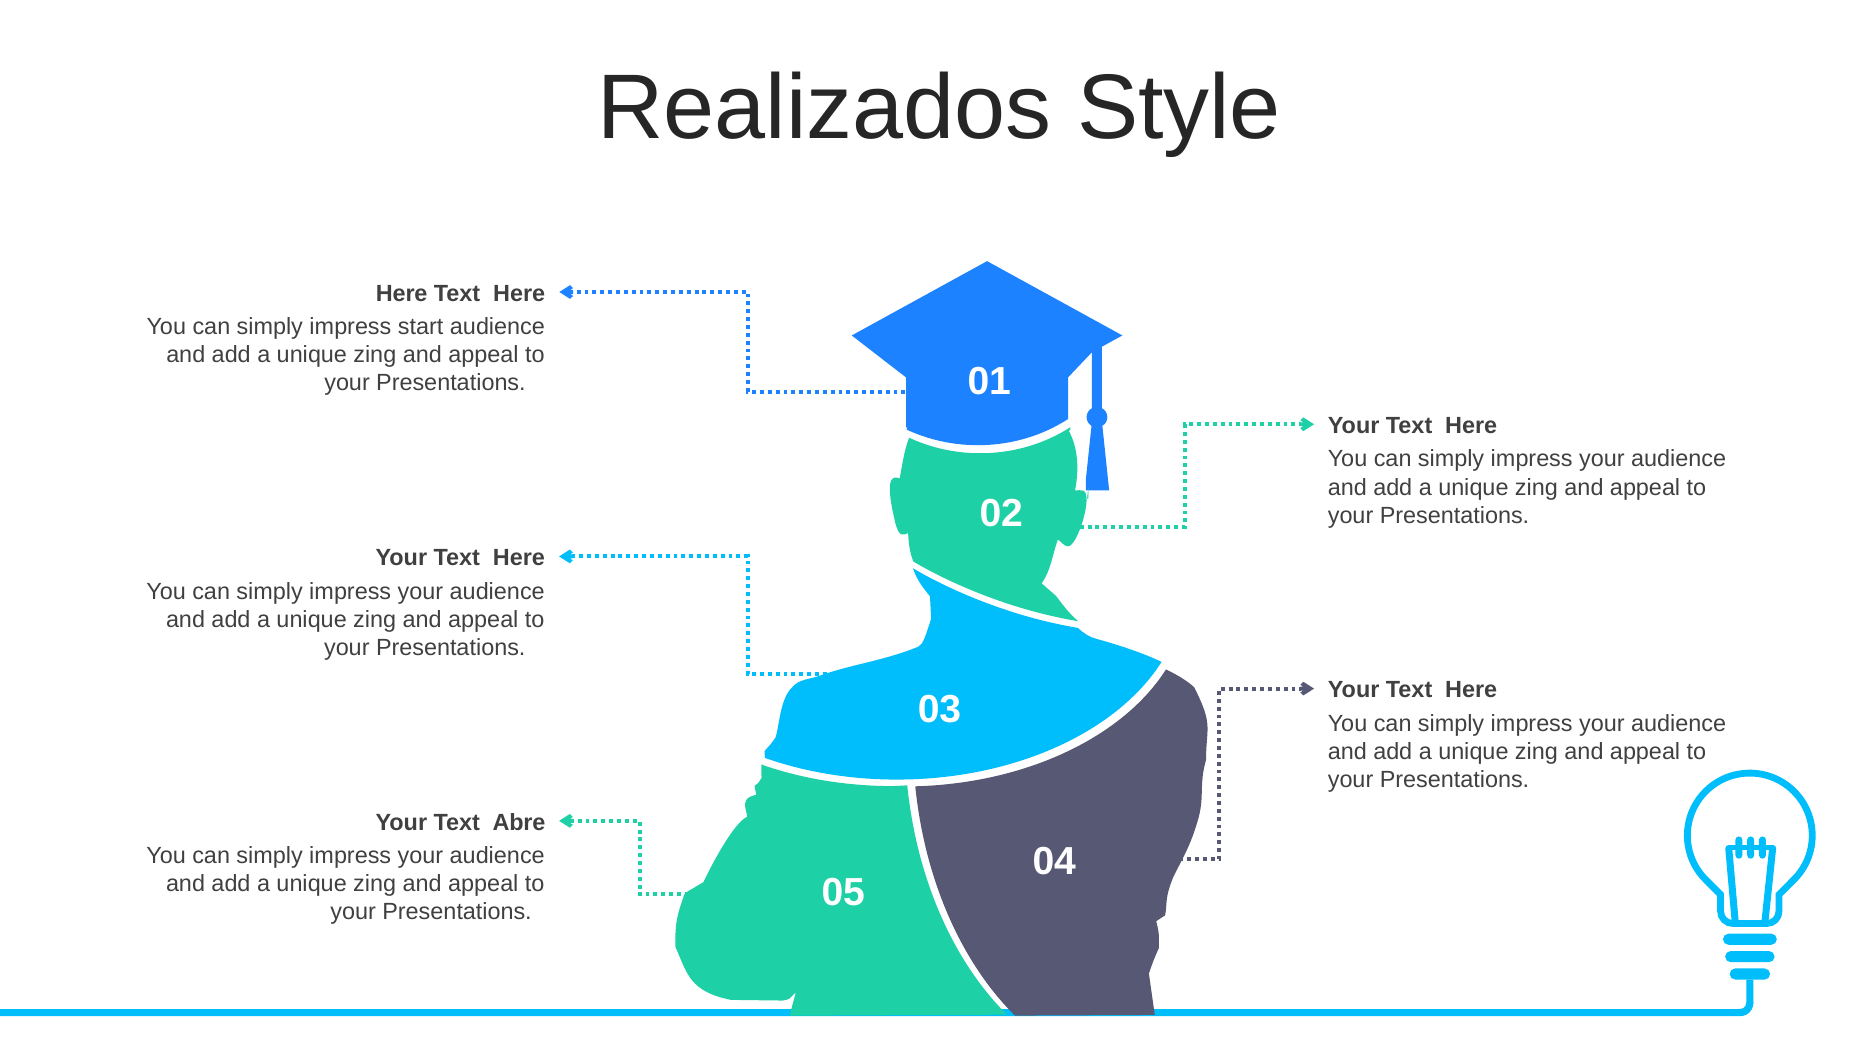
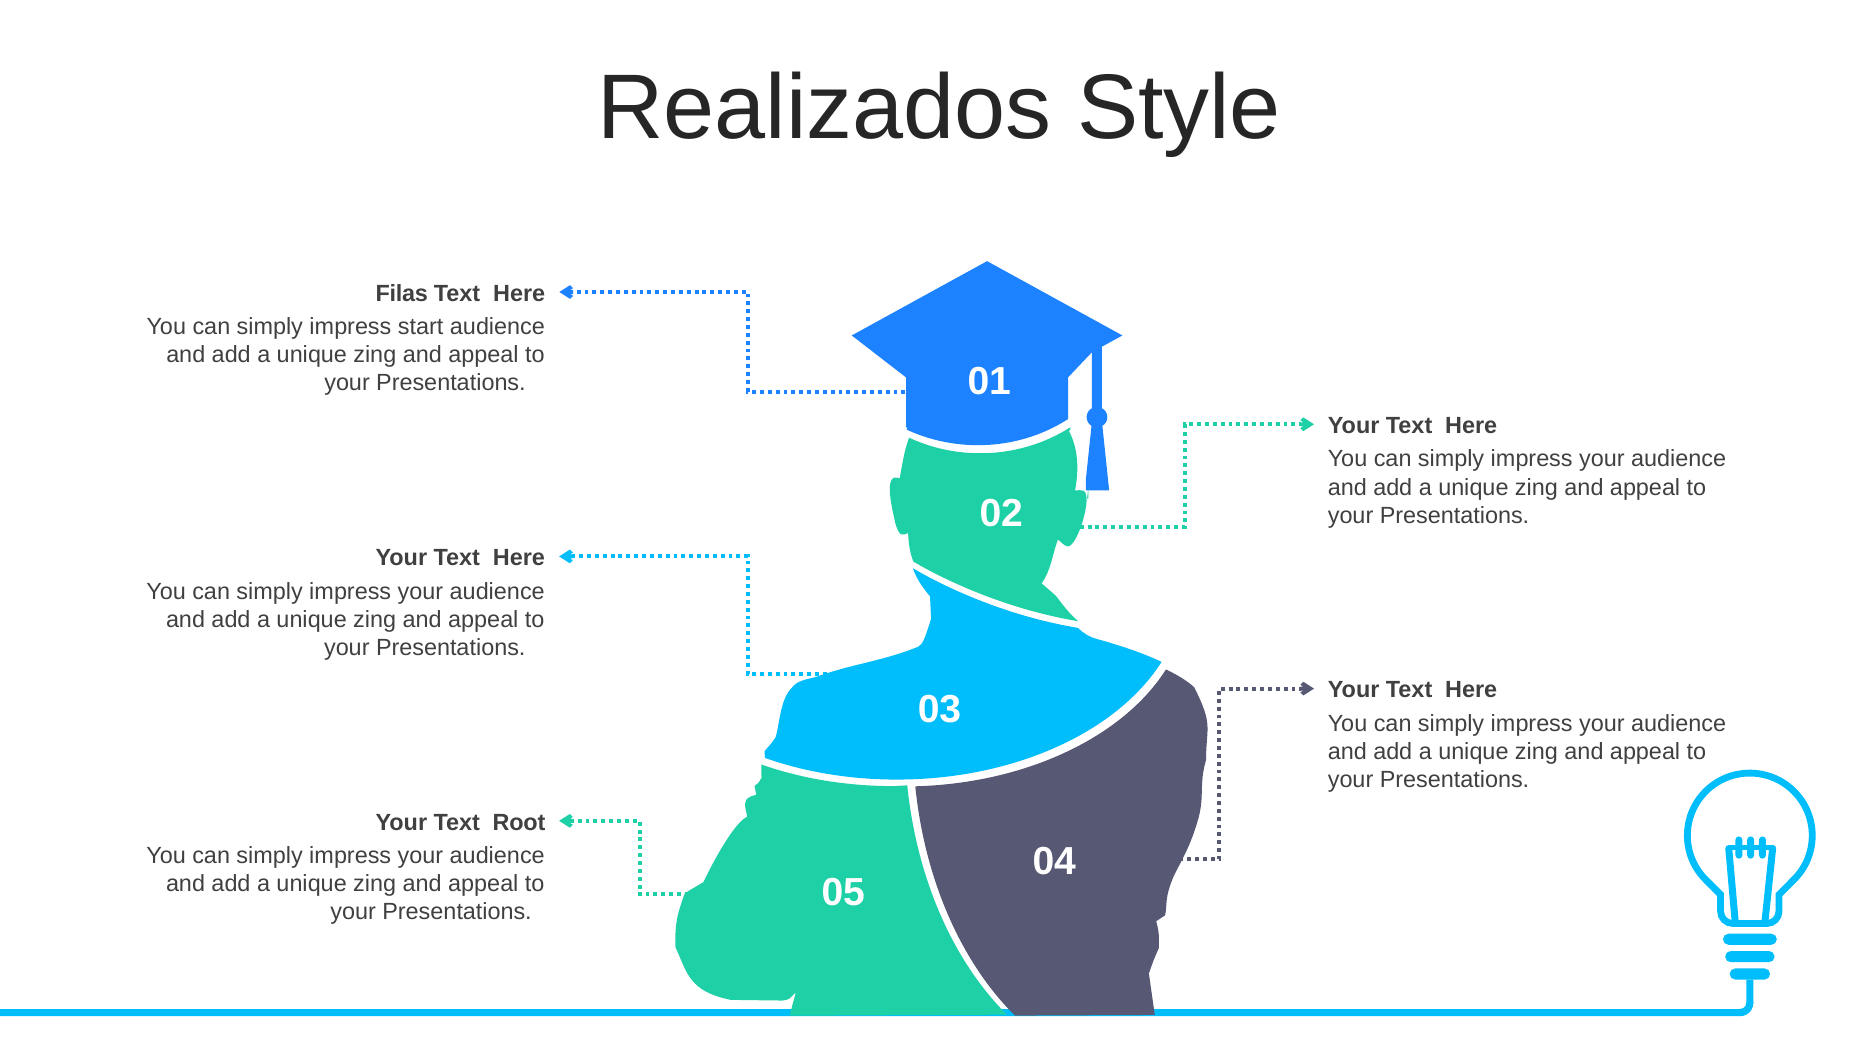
Here: Here -> Filas (402, 294)
Abre: Abre -> Root (519, 823)
